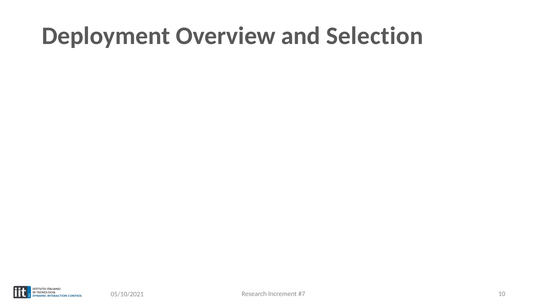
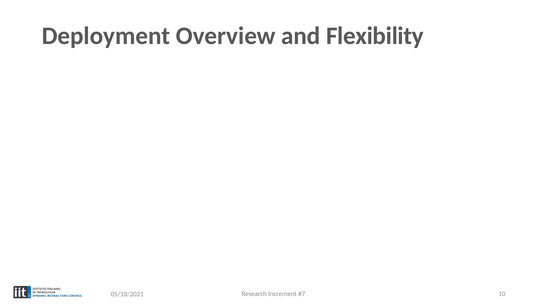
Selection: Selection -> Flexibility (375, 36)
